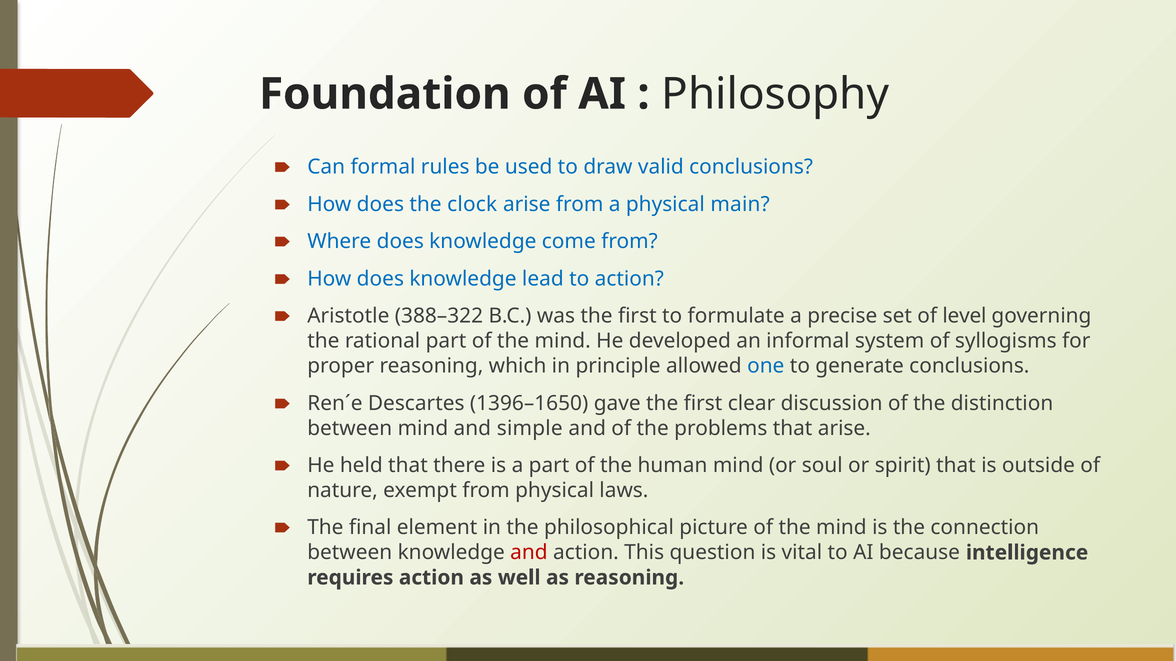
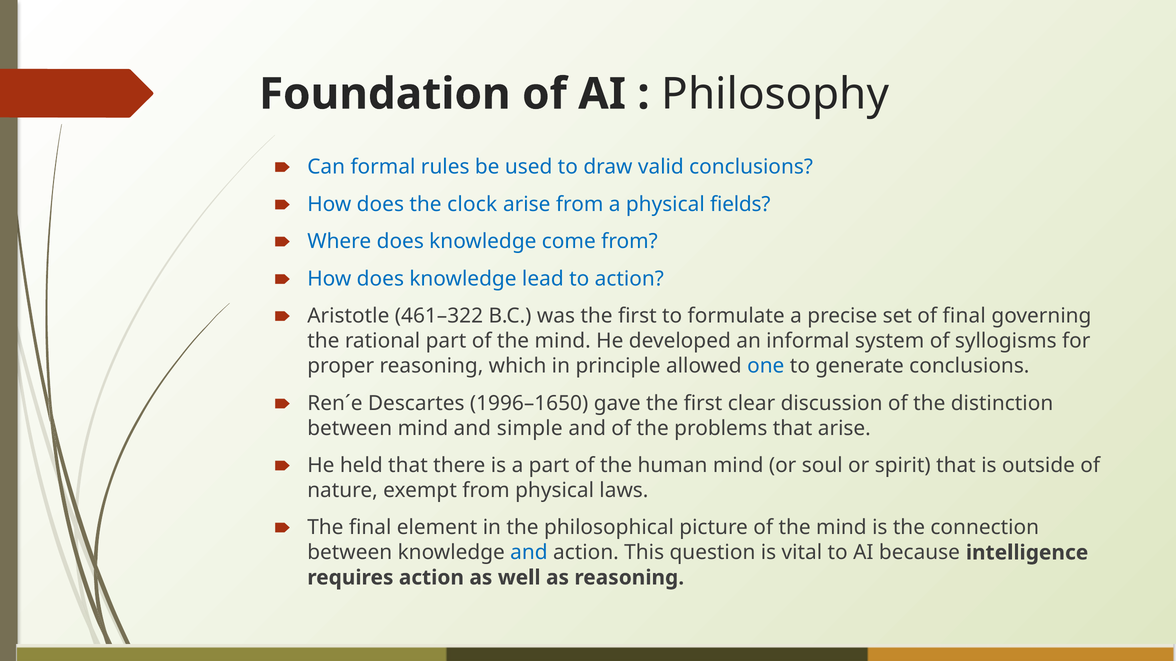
main: main -> fields (740, 204)
388–322: 388–322 -> 461–322 (439, 316)
of level: level -> final (964, 316)
1396–1650: 1396–1650 -> 1996–1650 (529, 403)
and colour: red -> blue (529, 553)
